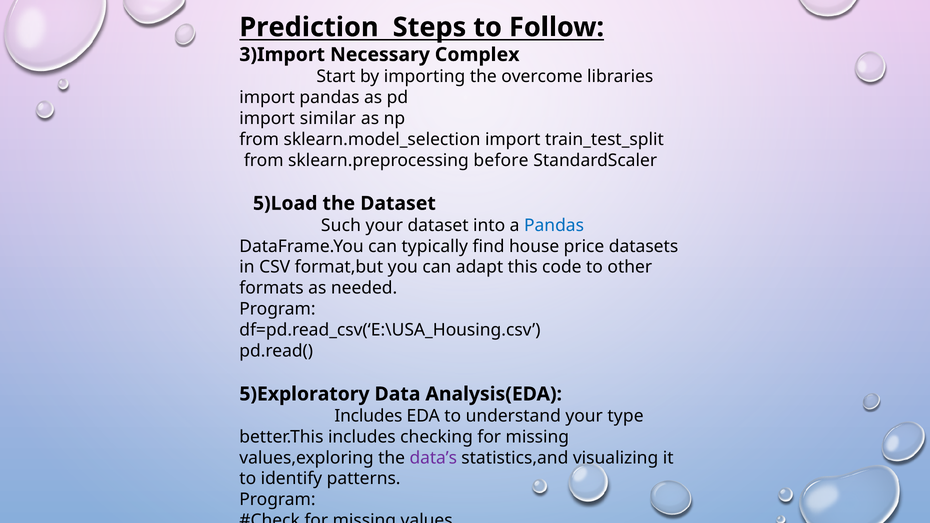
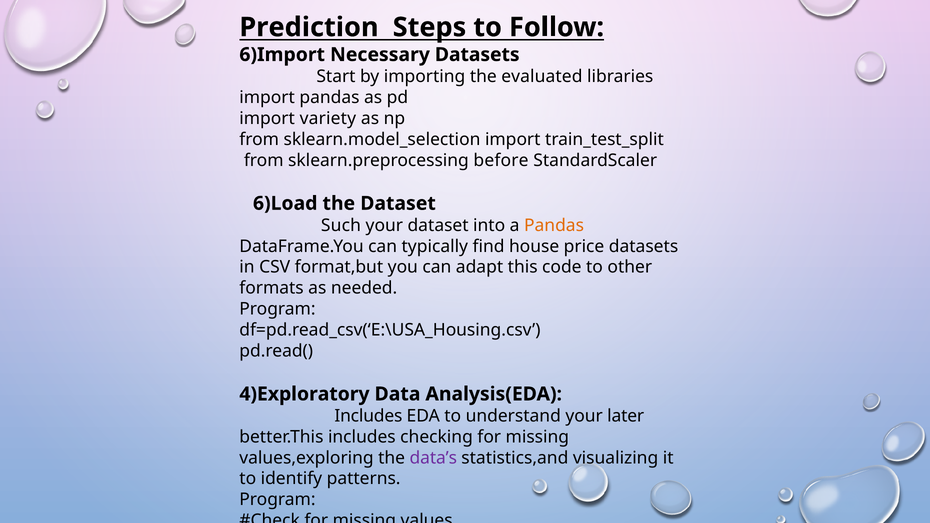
3)Import: 3)Import -> 6)Import (282, 55)
Necessary Complex: Complex -> Datasets (477, 55)
overcome: overcome -> evaluated (542, 77)
similar: similar -> variety (328, 118)
5)Load: 5)Load -> 6)Load (285, 203)
Pandas colour: blue -> orange (554, 225)
5)Exploratory: 5)Exploratory -> 4)Exploratory (304, 394)
type: type -> later (626, 416)
